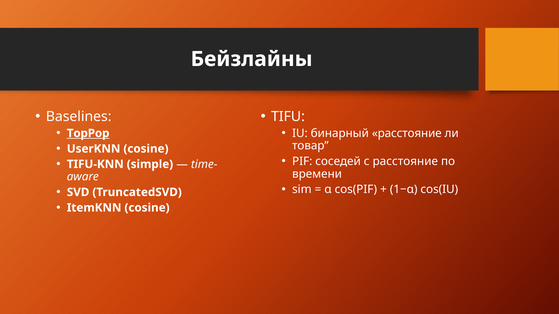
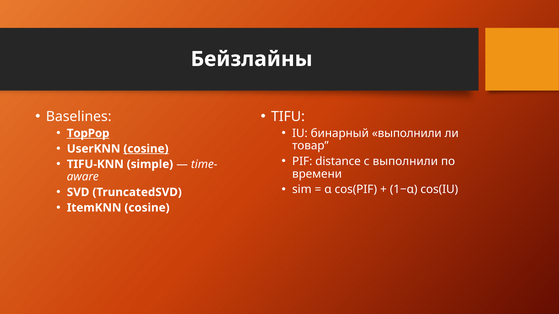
бинарный расстояние: расстояние -> выполнили (407, 133)
cosine underline: none -> present (146, 149)
соседей: соседей -> distance (338, 162)
с расстояние: расстояние -> выполнили (405, 162)
